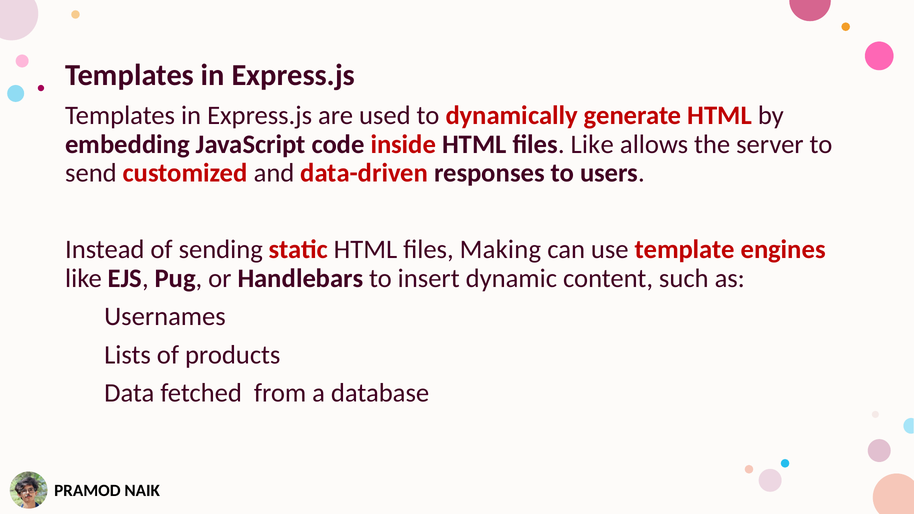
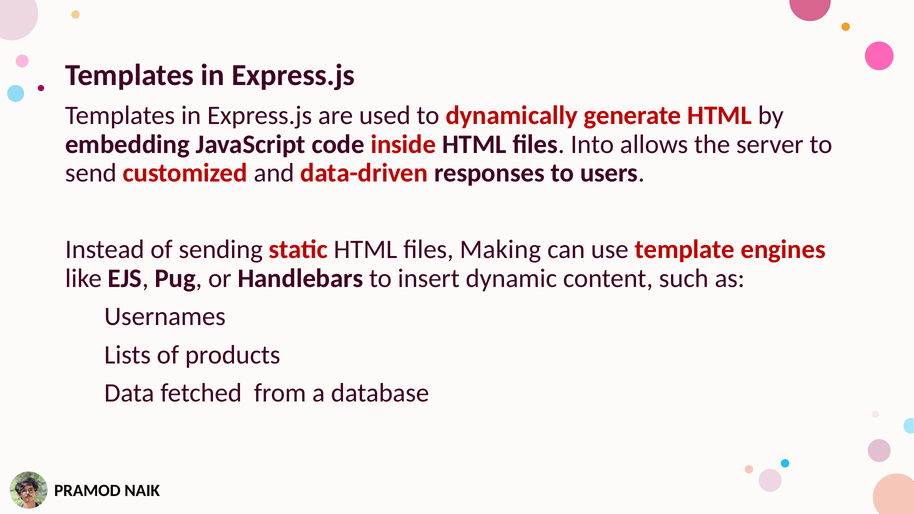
files Like: Like -> Into (592, 144)
